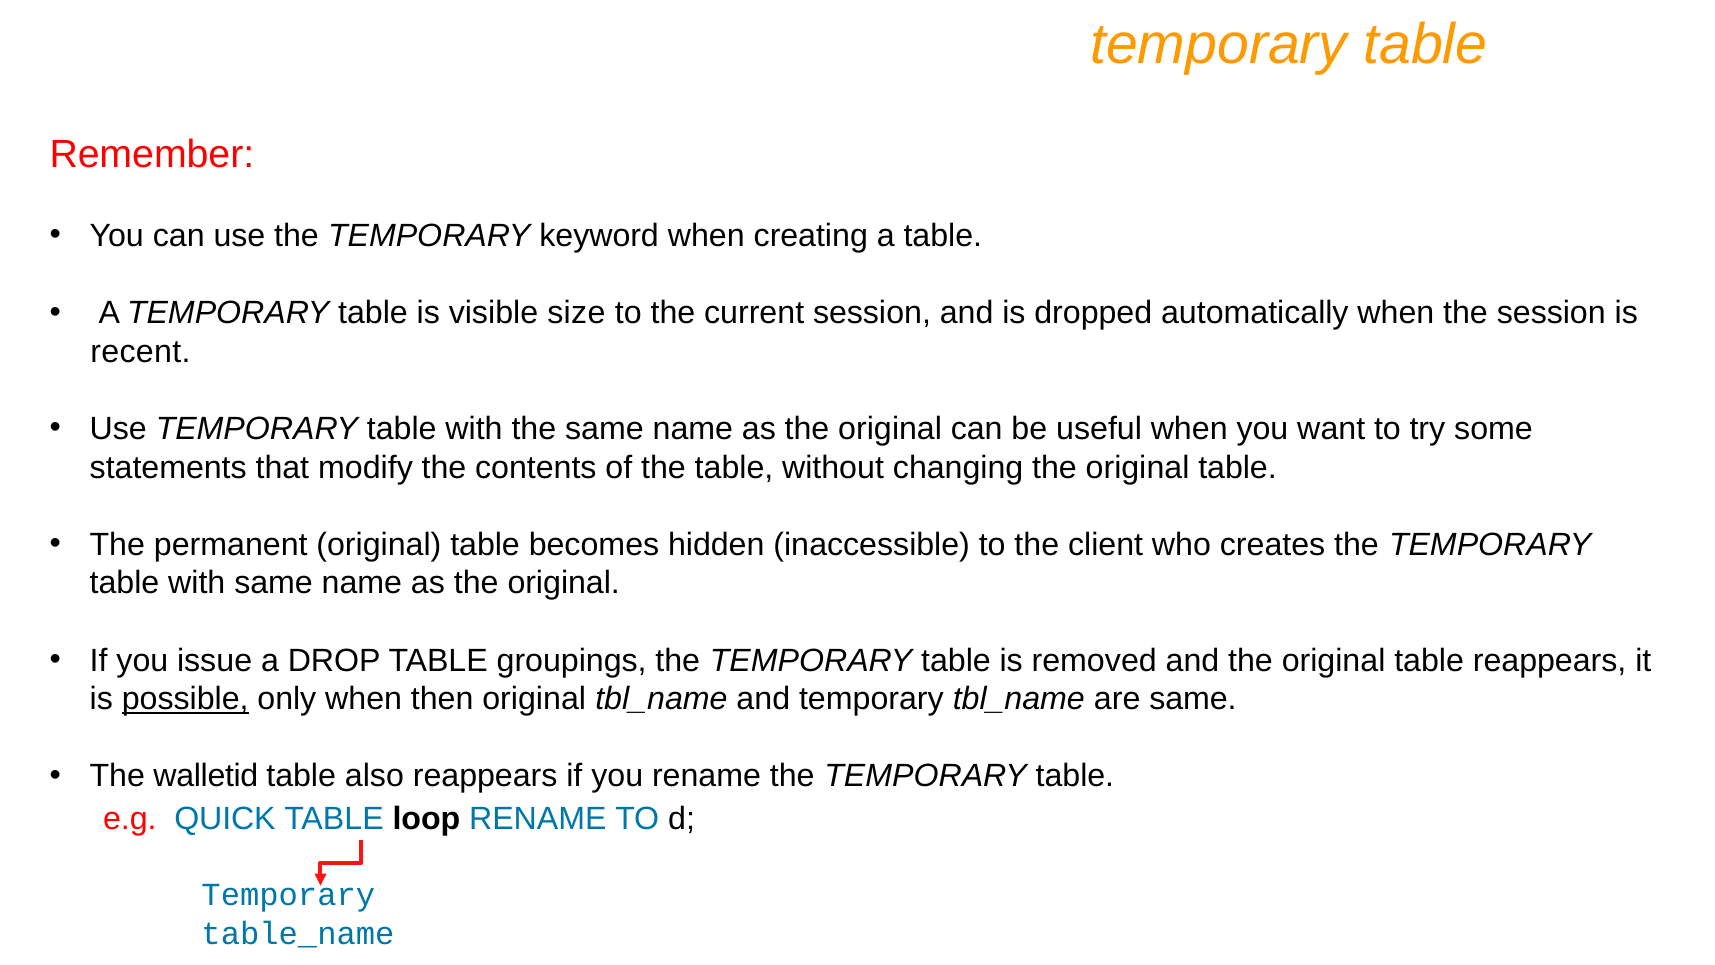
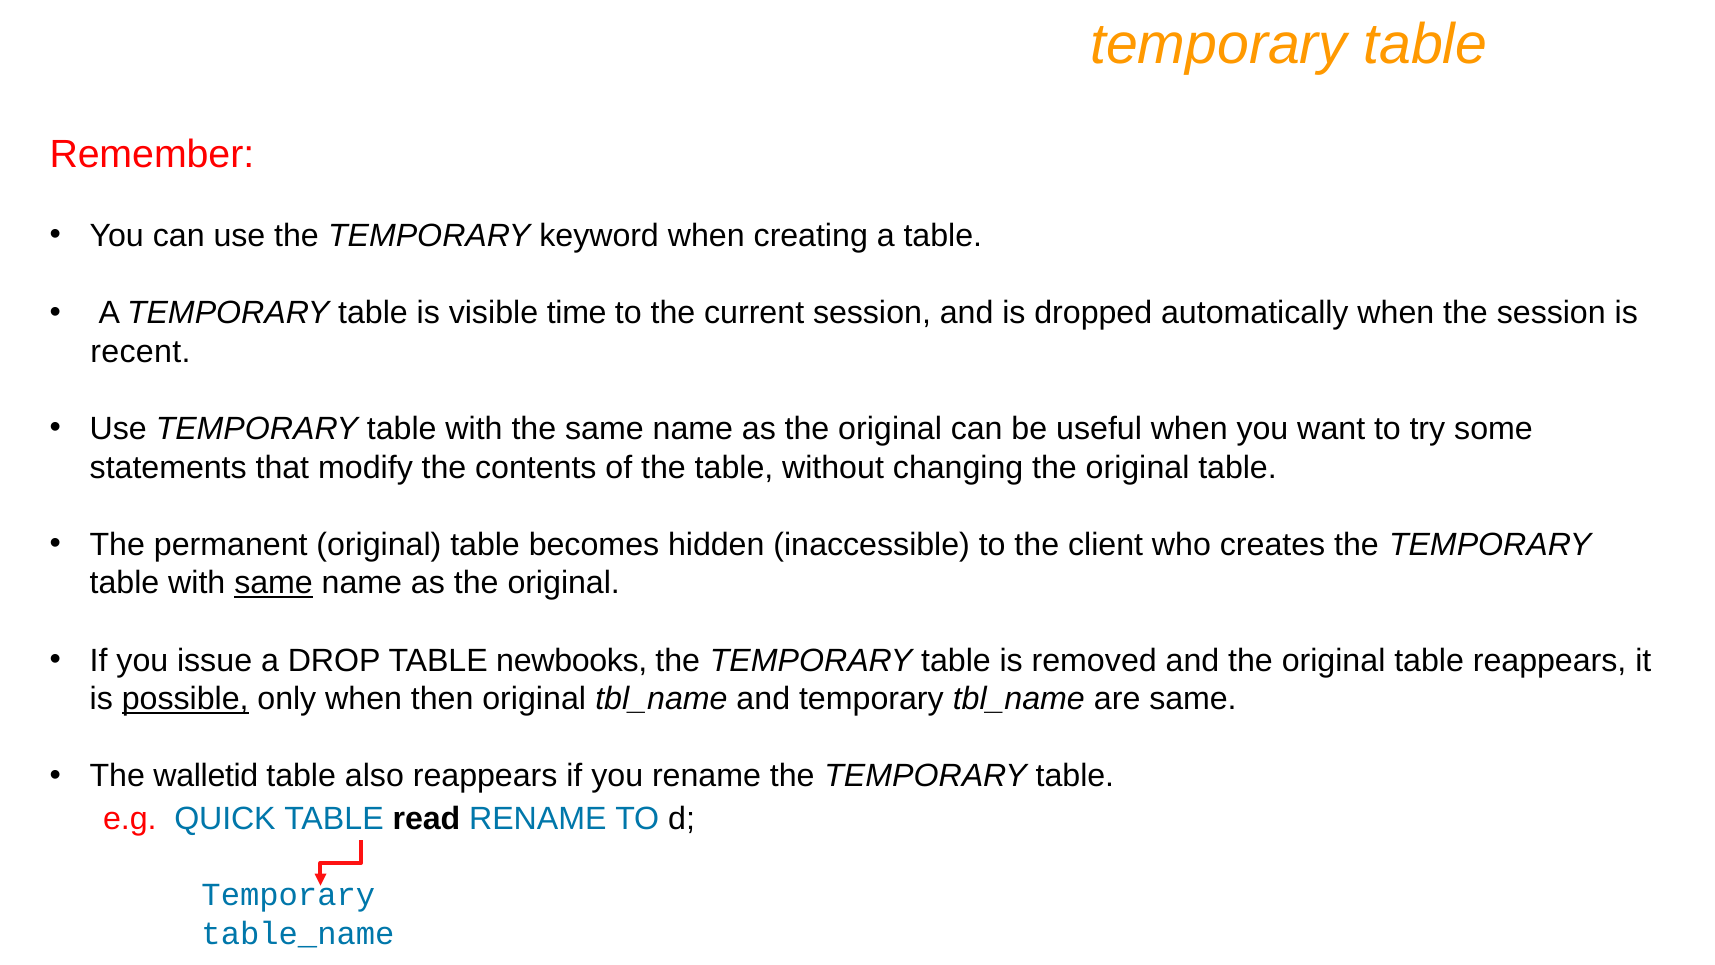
size: size -> time (577, 313)
same underline: none -> present (274, 583)
groupings: groupings -> newbooks (572, 660)
loop: loop -> read (426, 819)
